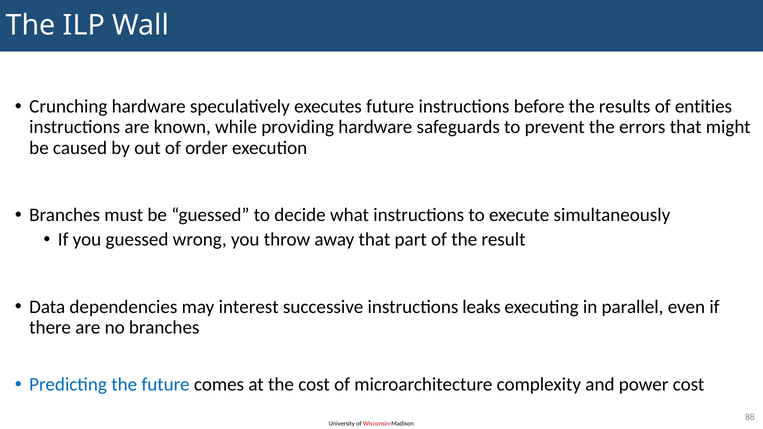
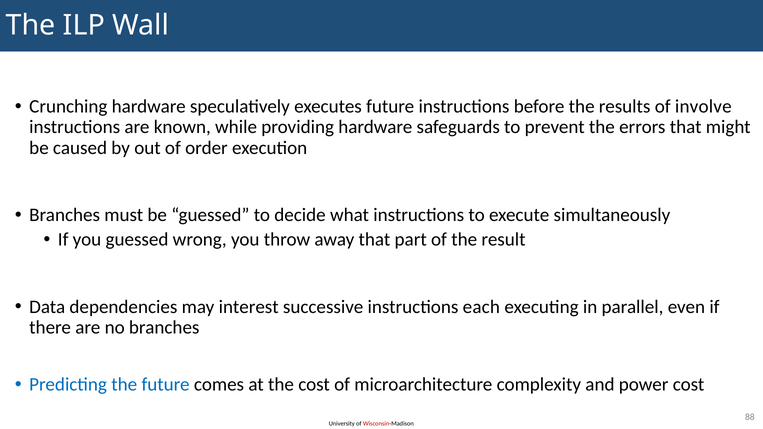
entities: entities -> involve (703, 107)
leaks: leaks -> each (481, 307)
